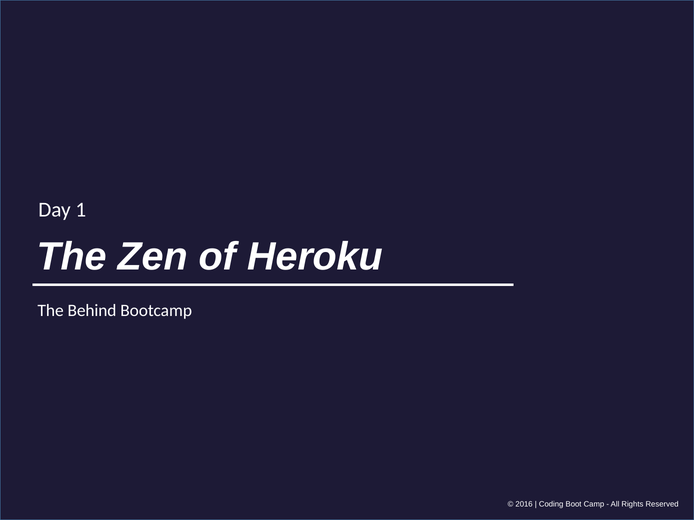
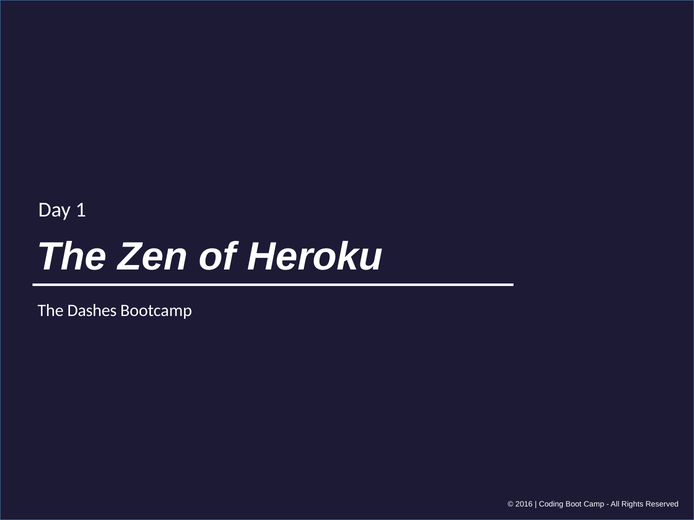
Behind: Behind -> Dashes (92, 311)
